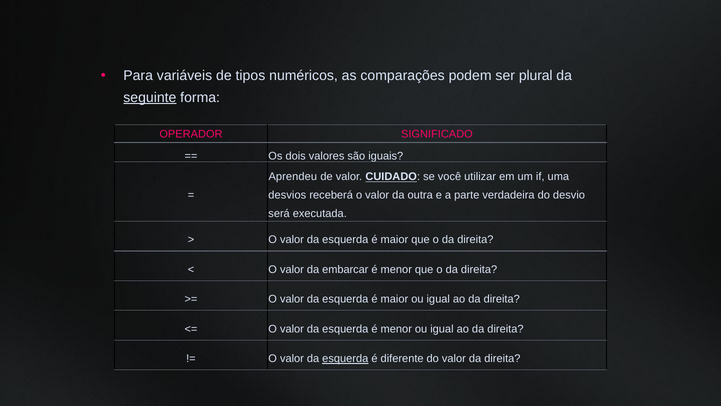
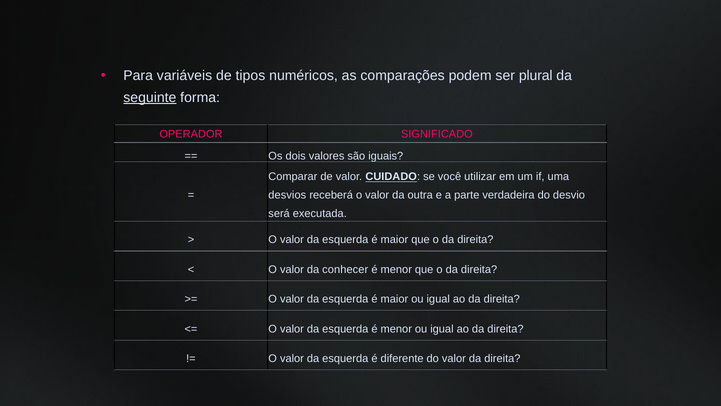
Aprendeu: Aprendeu -> Comparar (293, 177)
embarcar: embarcar -> conhecer (345, 269)
esquerda underline: present -> none (345, 358)
